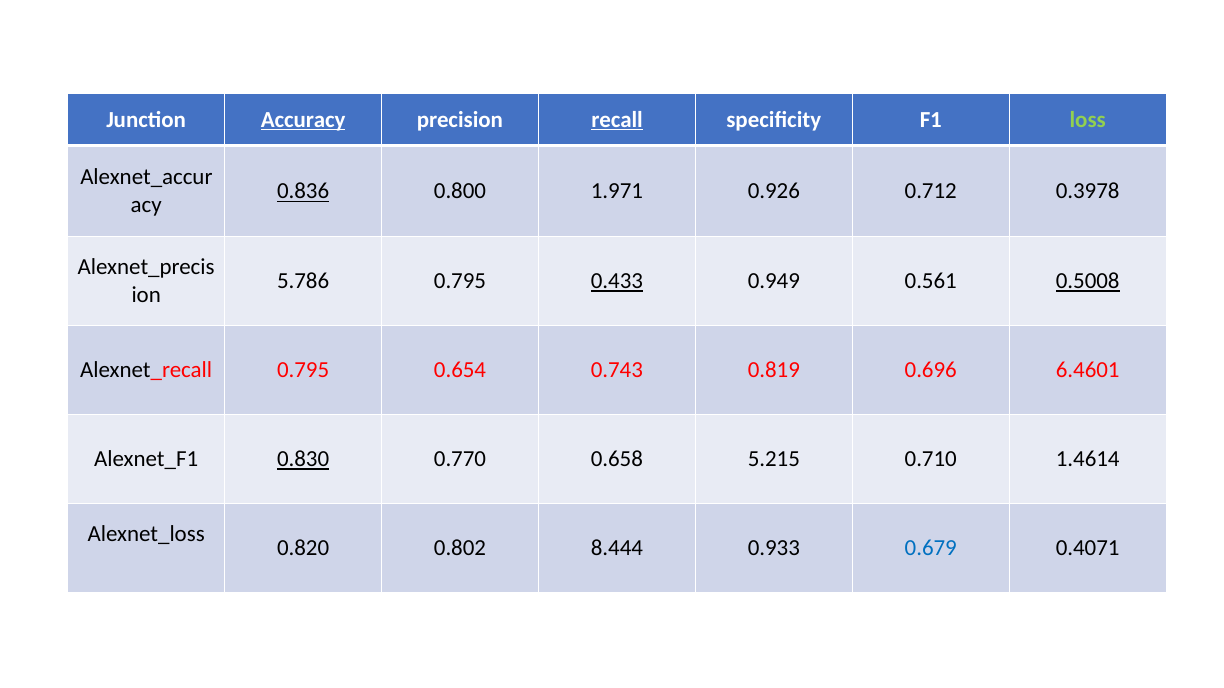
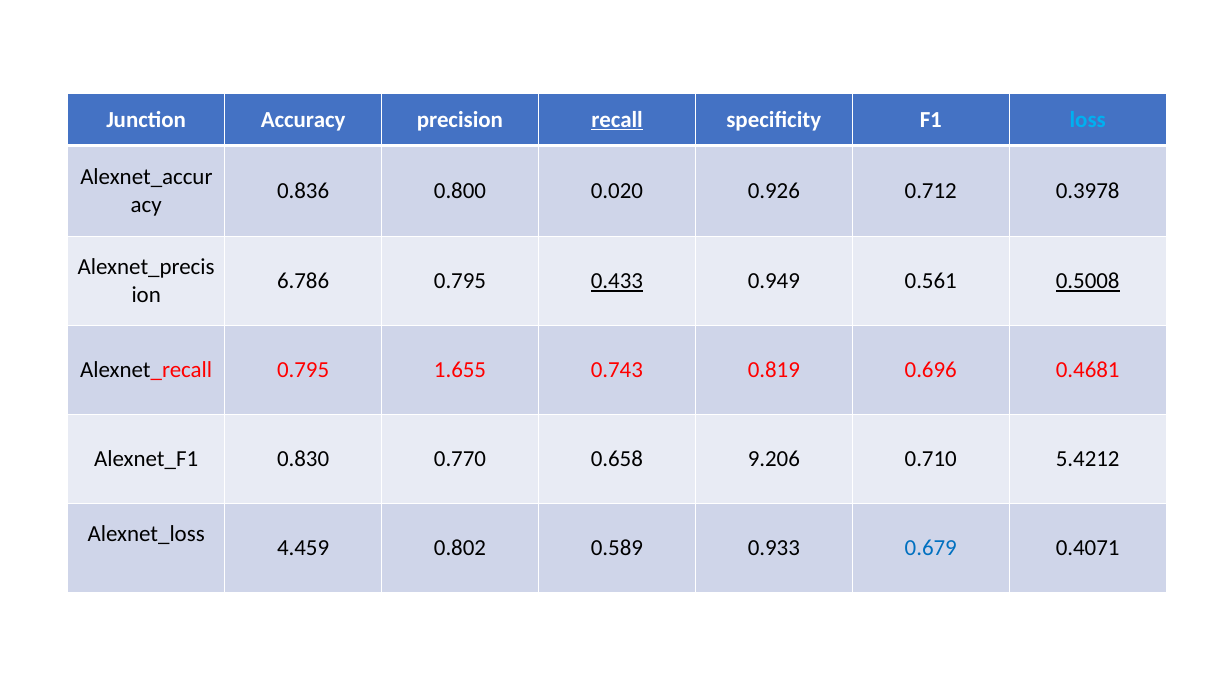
Accuracy underline: present -> none (303, 120)
loss colour: light green -> light blue (1088, 120)
0.836 underline: present -> none (303, 192)
1.971: 1.971 -> 0.020 (617, 192)
5.786: 5.786 -> 6.786 (303, 281)
0.654: 0.654 -> 1.655 (460, 371)
6.4601: 6.4601 -> 0.4681 (1088, 371)
0.830 underline: present -> none (303, 460)
5.215: 5.215 -> 9.206 (774, 460)
1.4614: 1.4614 -> 5.4212 (1088, 460)
0.820: 0.820 -> 4.459 (303, 549)
8.444: 8.444 -> 0.589 (617, 549)
